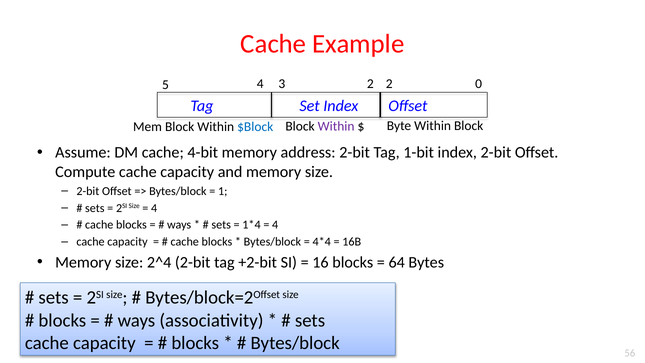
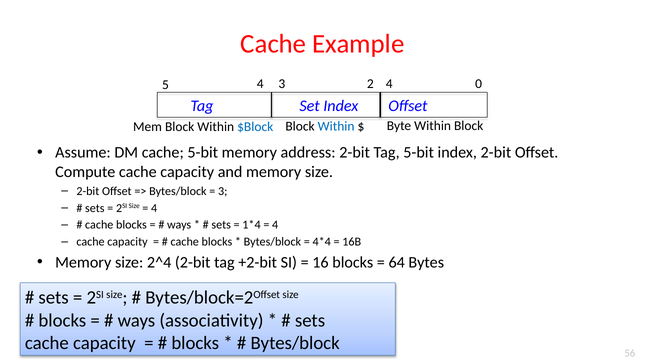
5 2: 2 -> 4 (389, 84)
Within colour: purple -> blue (336, 126)
cache 4-bit: 4-bit -> 5-bit (203, 153)
Tag 1-bit: 1-bit -> 5-bit (419, 153)
1: 1 -> 3 (223, 191)
